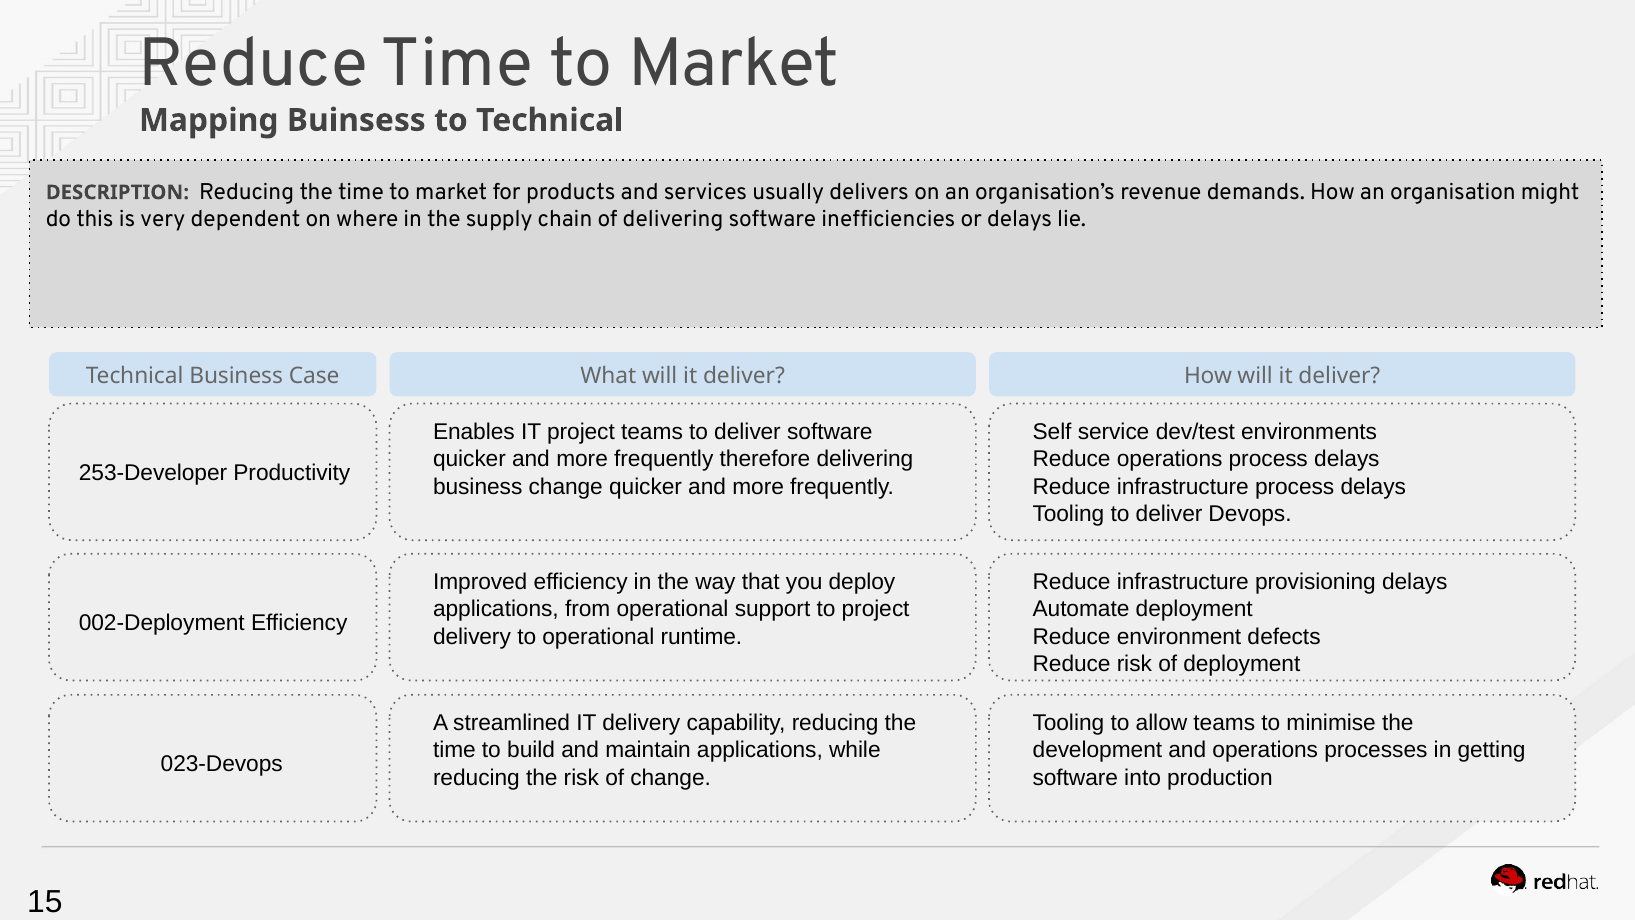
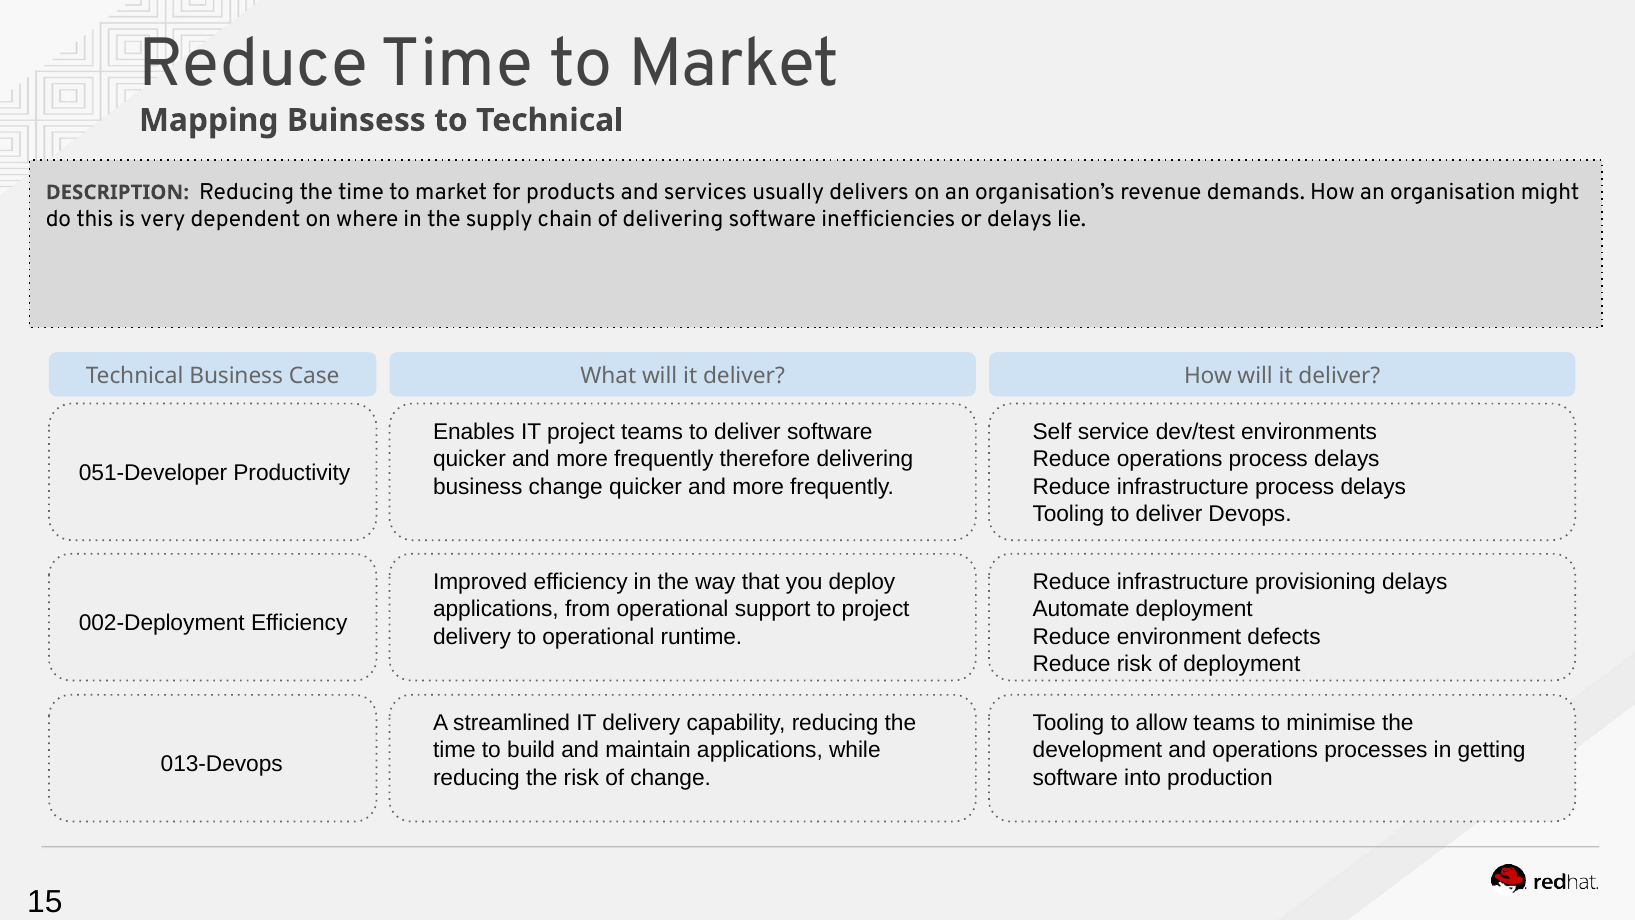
253-Developer: 253-Developer -> 051-Developer (153, 473)
023-Devops: 023-Devops -> 013-Devops (222, 764)
